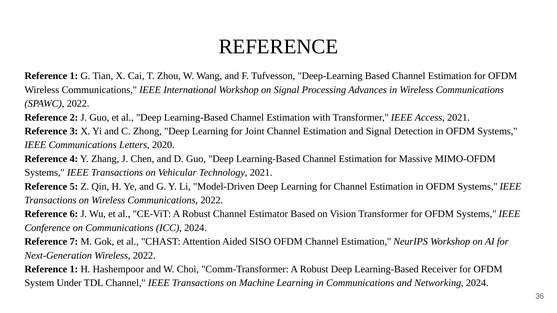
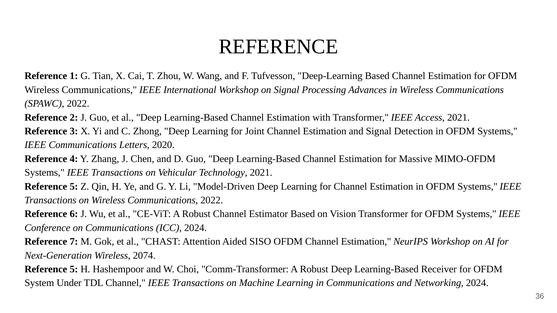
Wireless 2022: 2022 -> 2074 (144, 256)
1: 1 -> 5 (74, 269)
